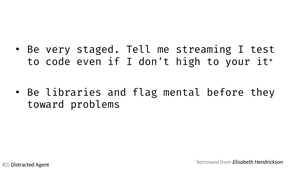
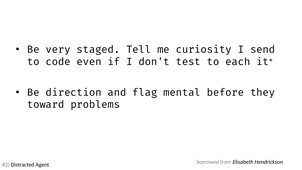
streaming: streaming -> curiosity (204, 50)
test: test -> send (263, 50)
high: high -> test (188, 62)
your: your -> each (238, 62)
libraries: libraries -> direction (74, 92)
